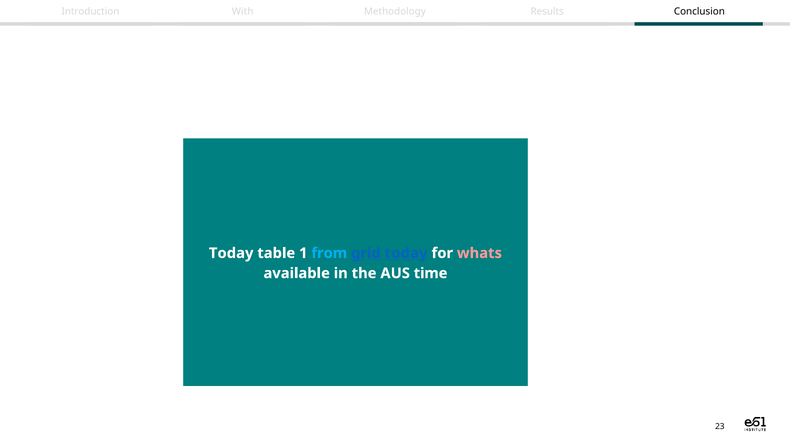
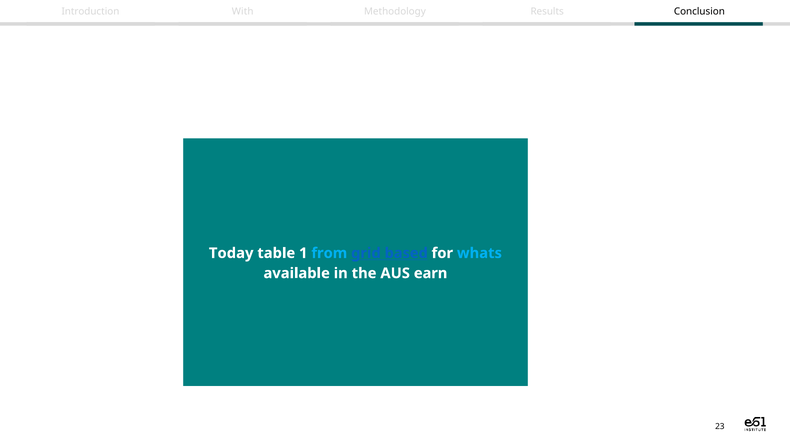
grid today: today -> based (406, 253)
whats colour: pink -> light blue (479, 253)
time: time -> earn (431, 273)
